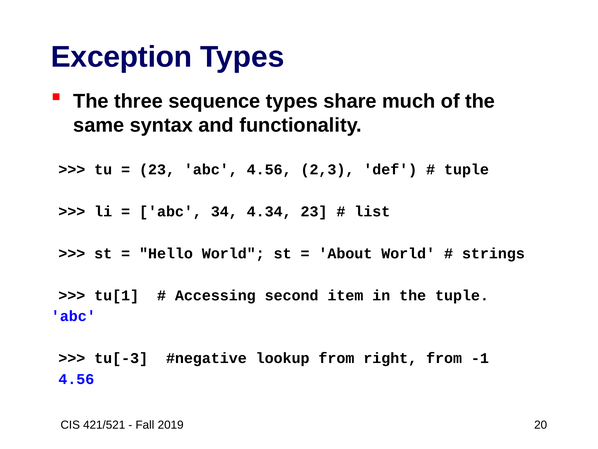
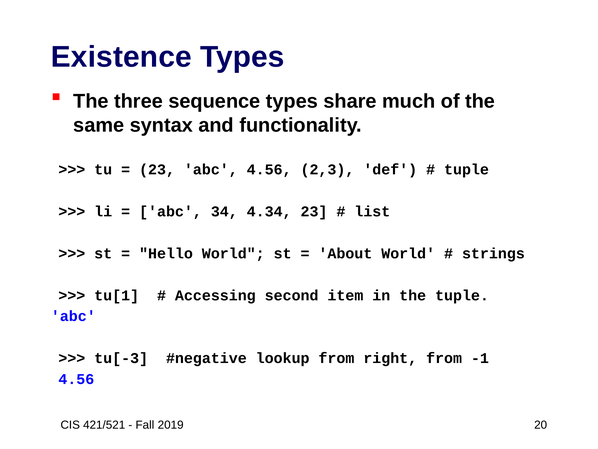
Exception: Exception -> Existence (121, 57)
